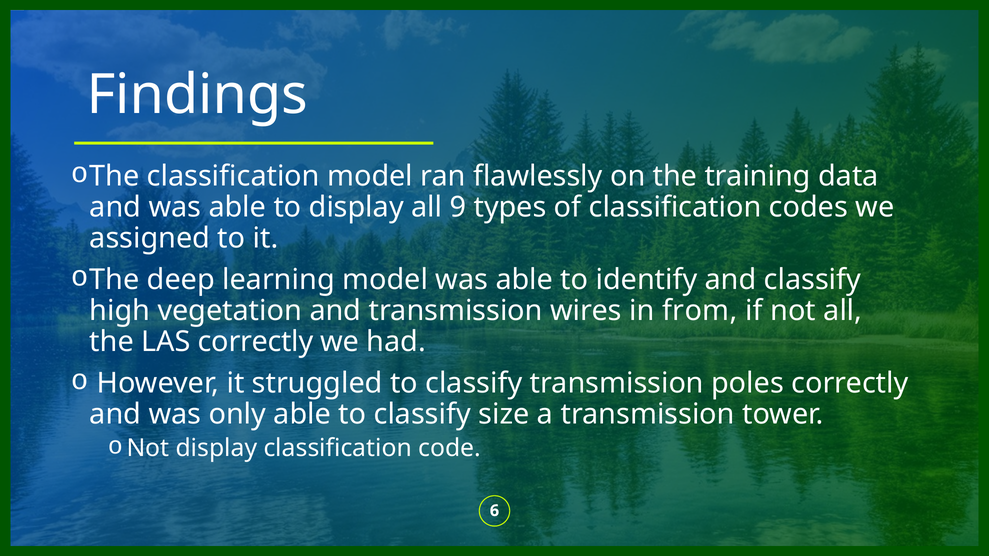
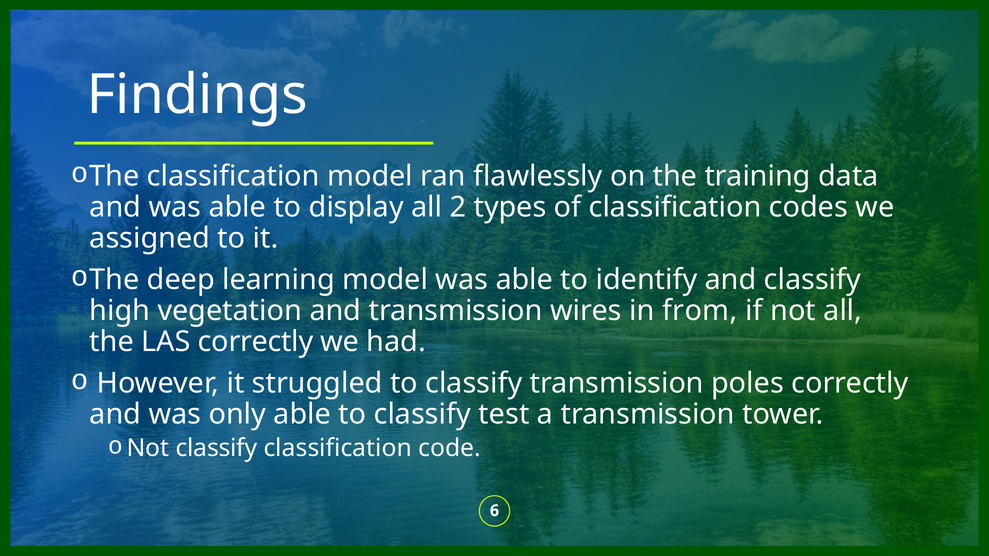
9: 9 -> 2 (458, 207)
size: size -> test (504, 414)
Not display: display -> classify (216, 449)
